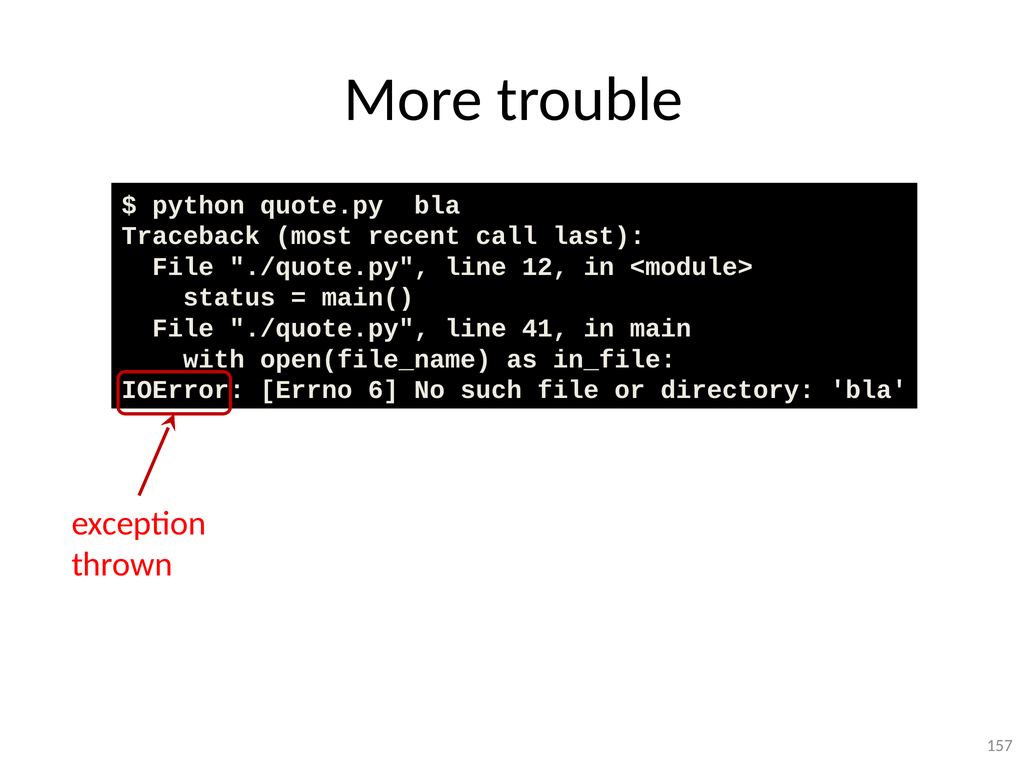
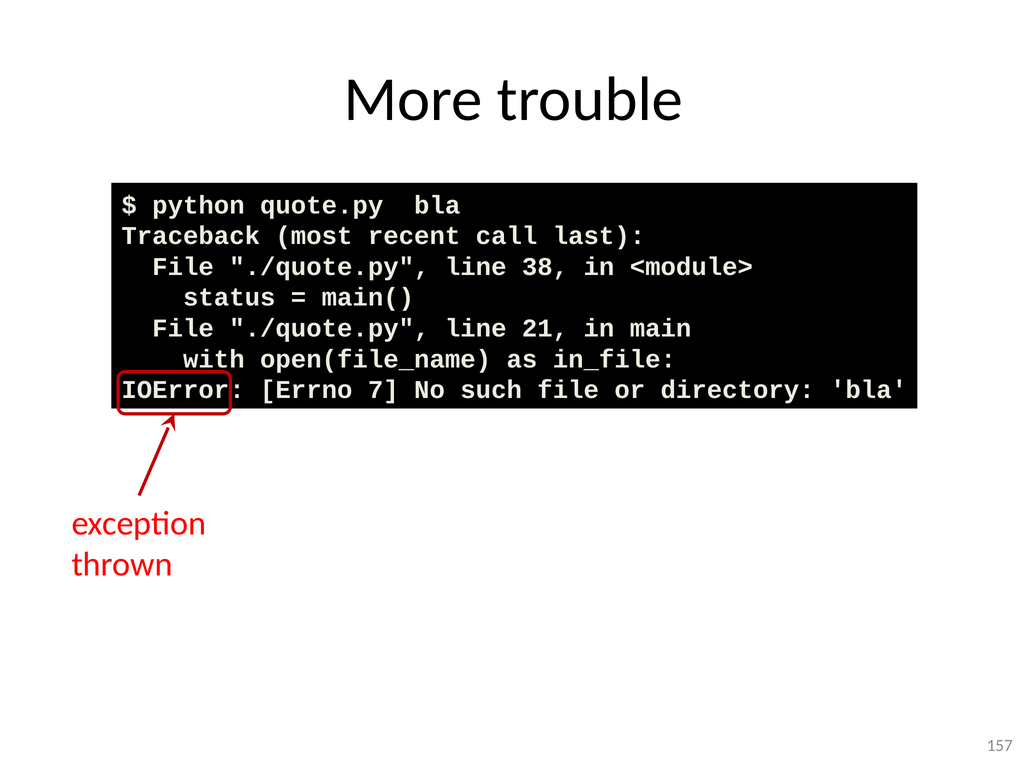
12: 12 -> 38 (545, 267)
41: 41 -> 21 (545, 328)
6: 6 -> 7 (383, 390)
